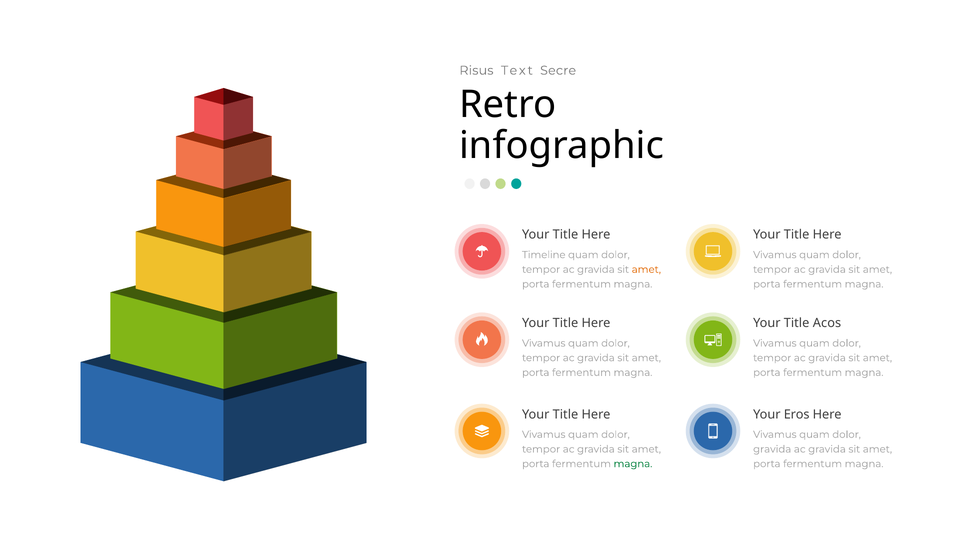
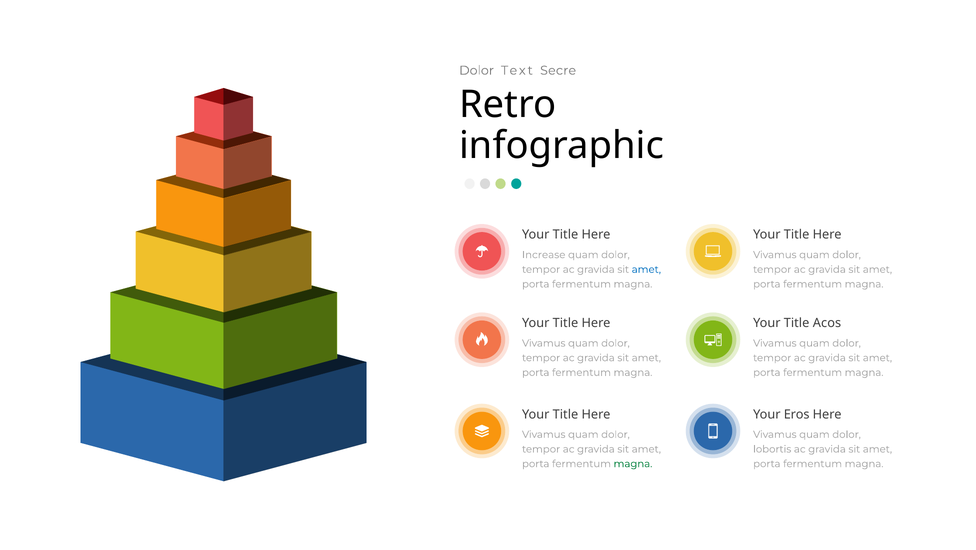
Risus: Risus -> Dolor (477, 70)
Timeline: Timeline -> Increase (544, 255)
amet colour: orange -> blue (646, 269)
gravida: gravida -> lobortis (772, 449)
